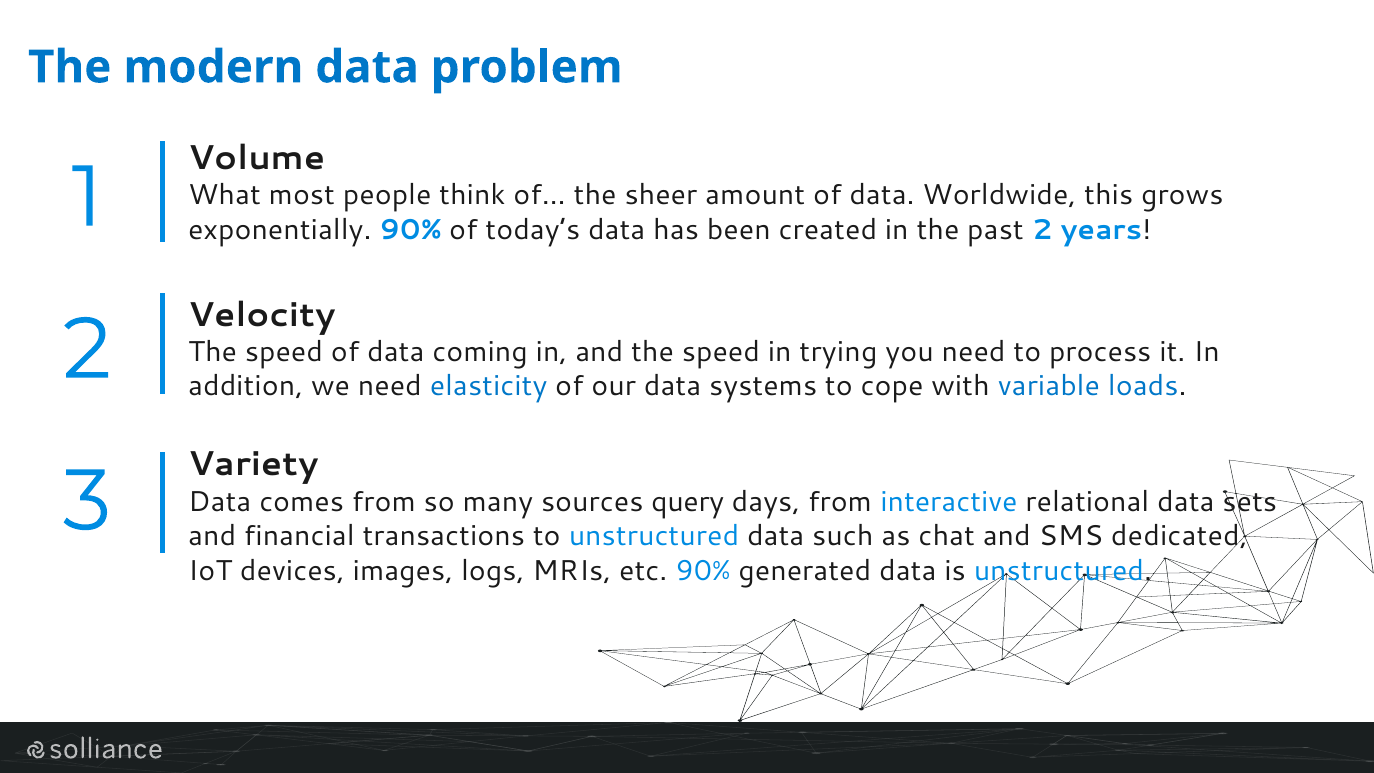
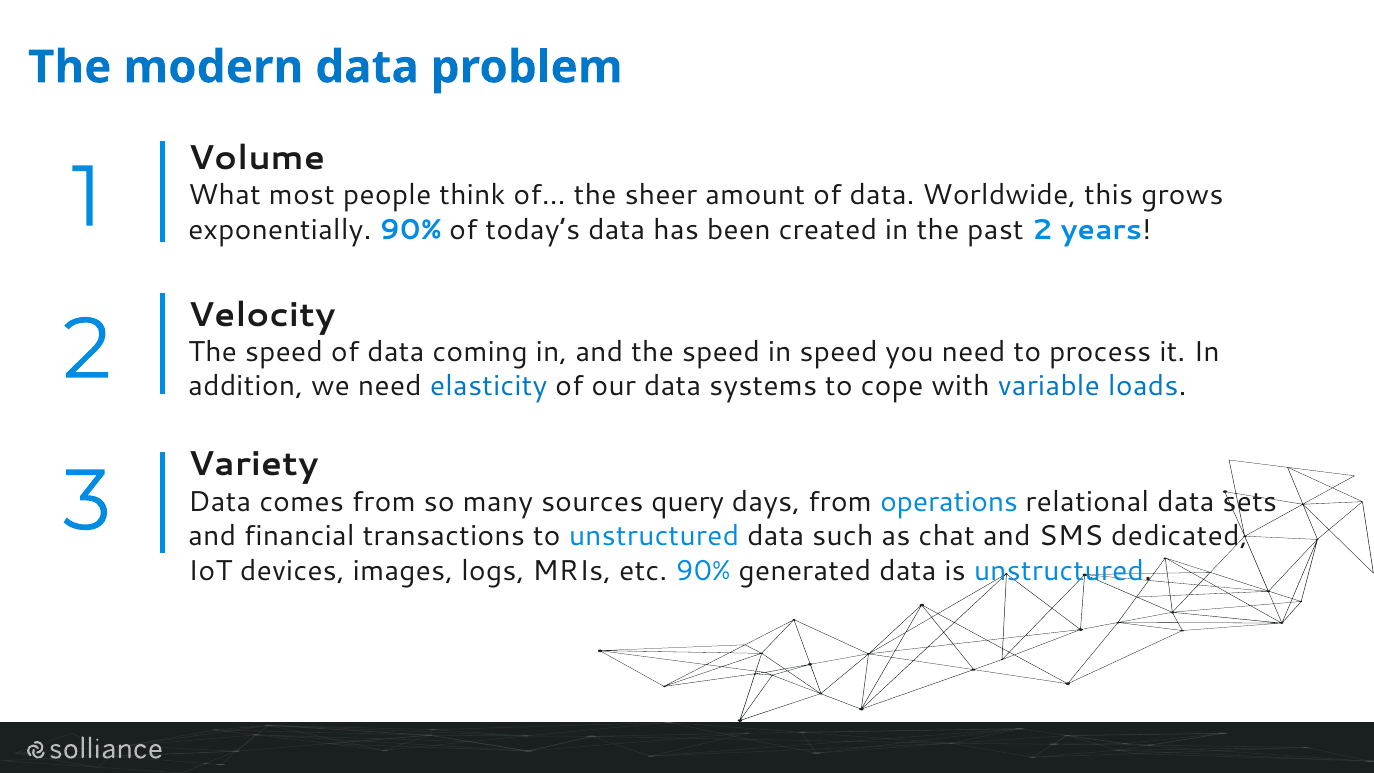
in trying: trying -> speed (839, 352)
interactive: interactive -> operations (949, 502)
